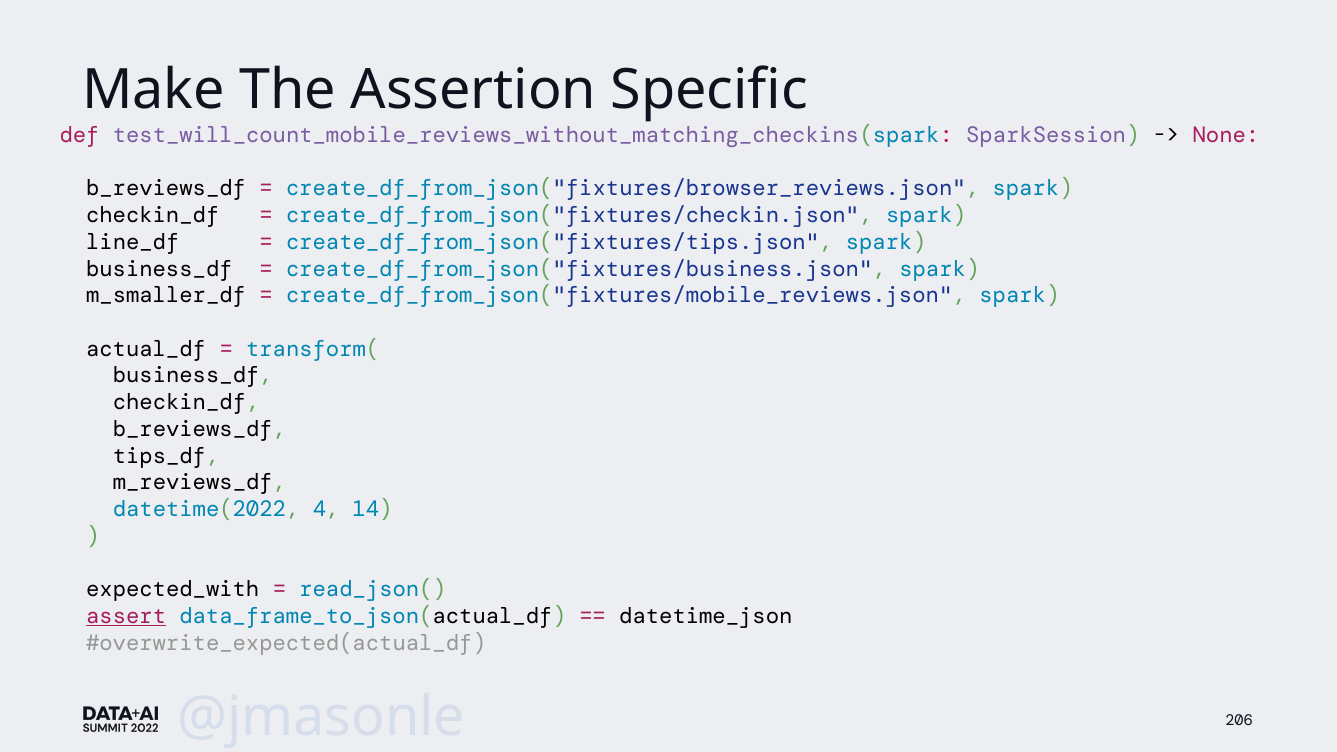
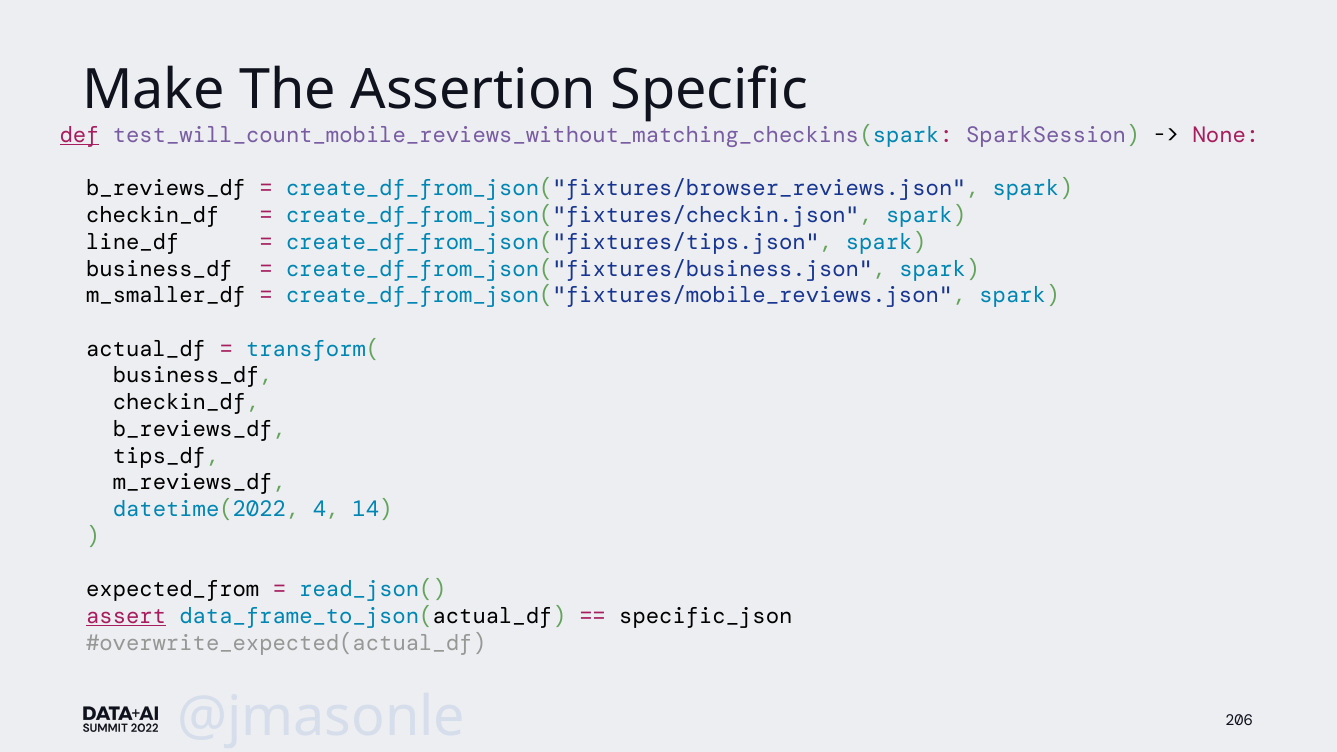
def underline: none -> present (80, 135)
expected_with: expected_with -> expected_from (173, 590)
datetime_json: datetime_json -> specific_json (706, 616)
